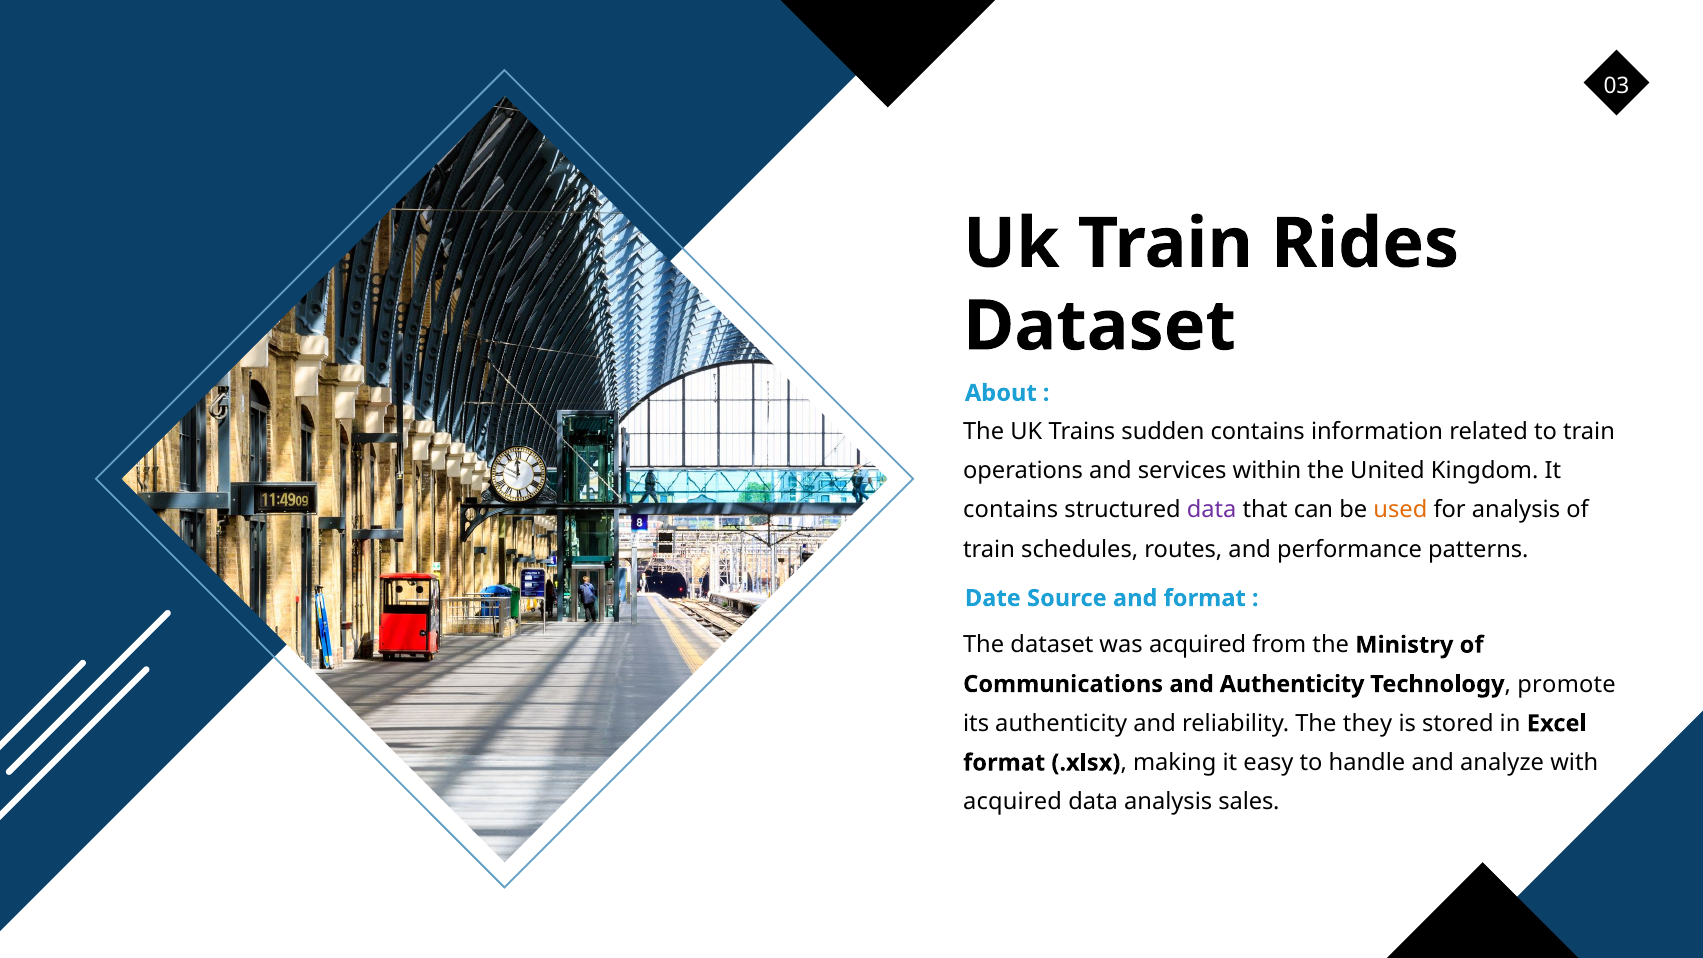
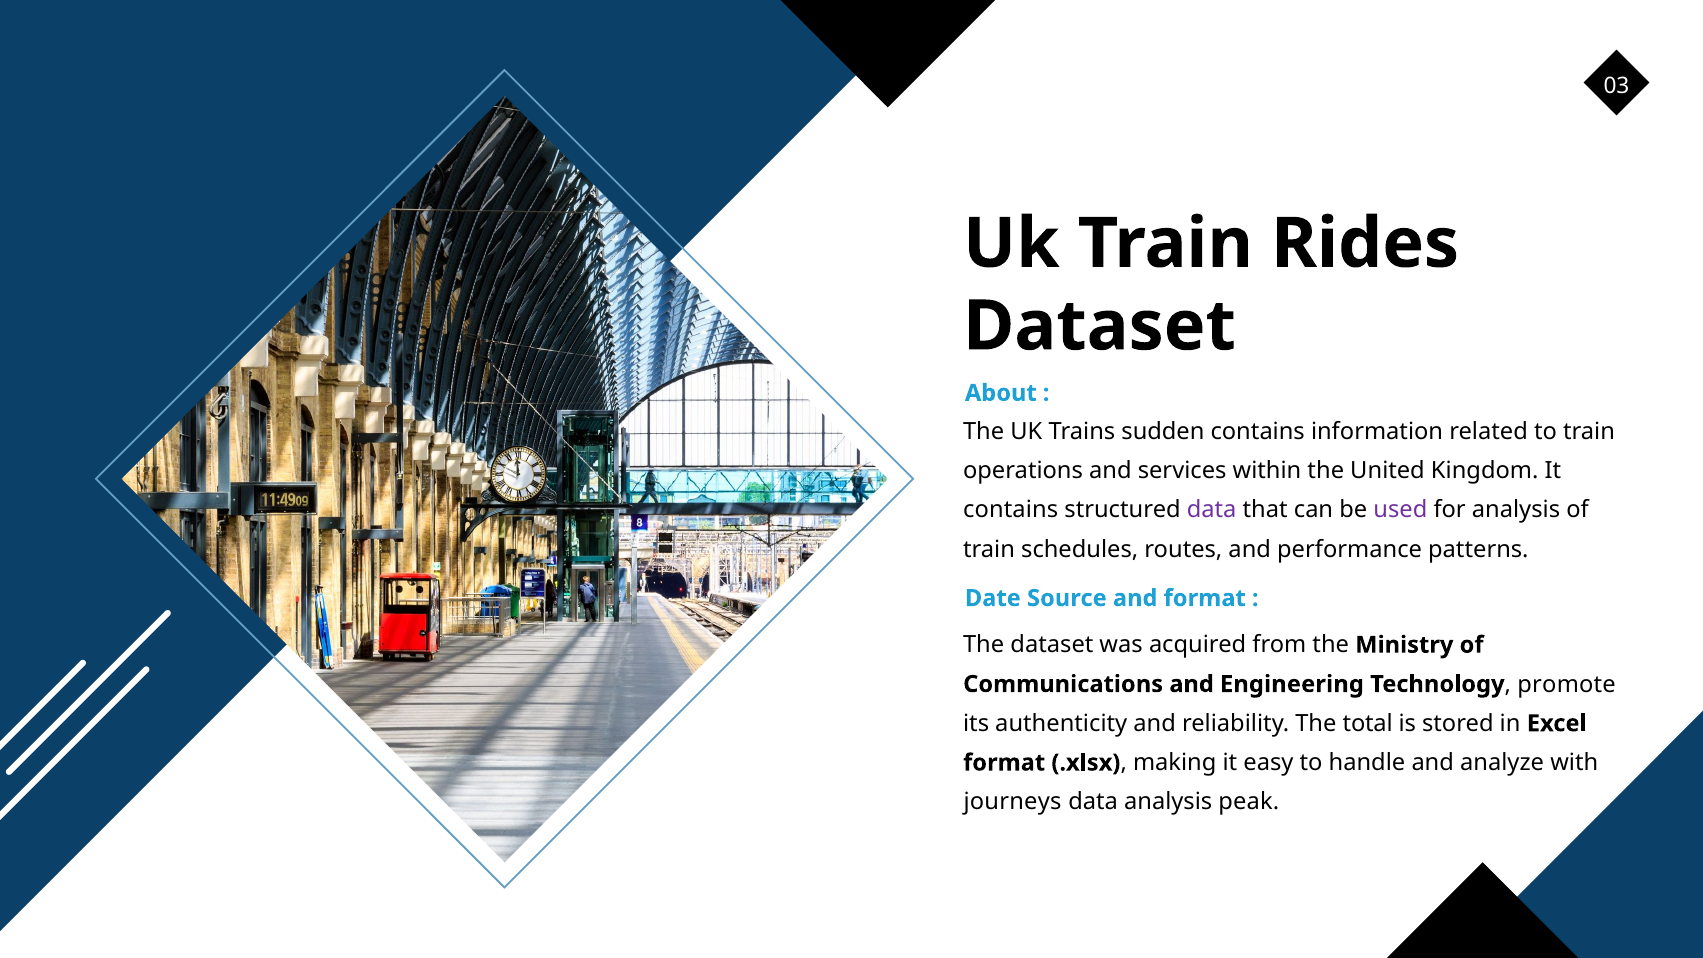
used colour: orange -> purple (1400, 510)
and Authenticity: Authenticity -> Engineering (1292, 684)
they: they -> total (1368, 723)
acquired: acquired -> journeys (1012, 802)
sales: sales -> peak (1249, 802)
